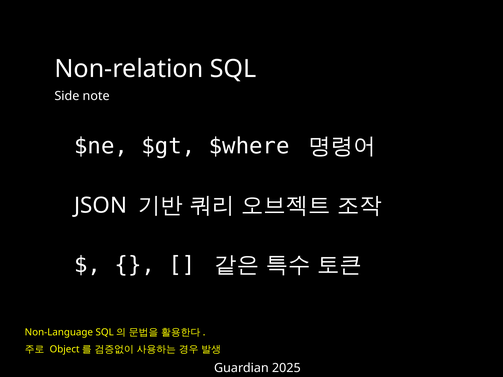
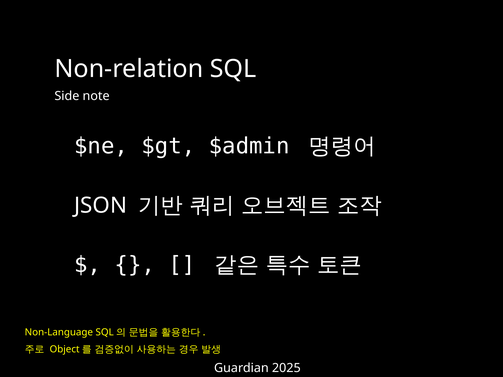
$where: $where -> $admin (249, 146)
